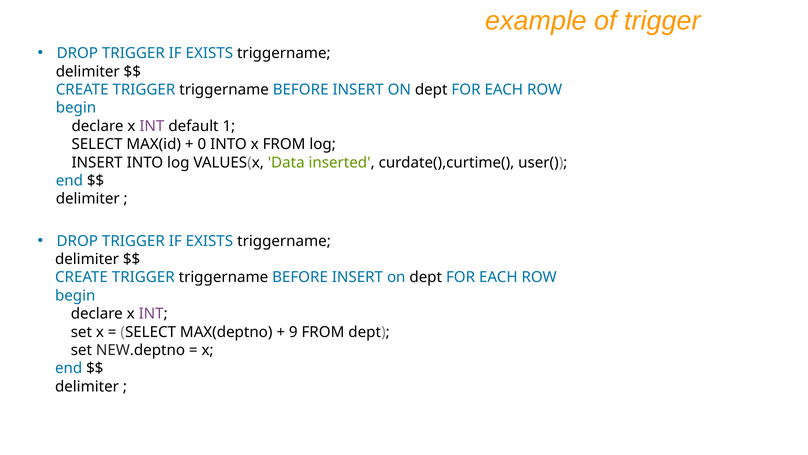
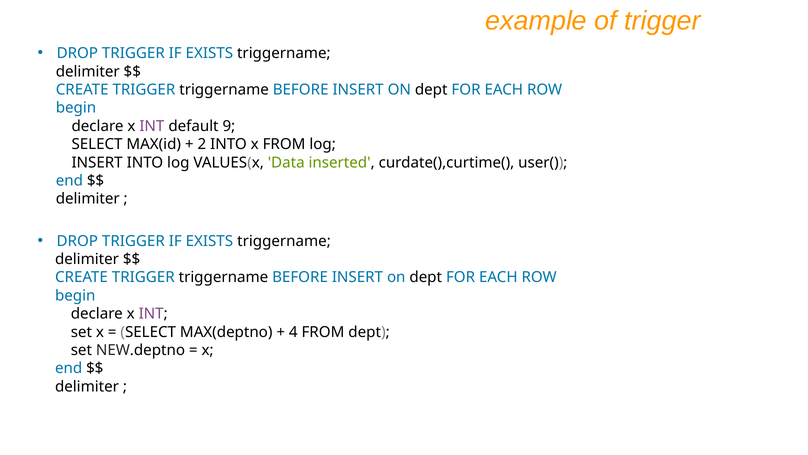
1: 1 -> 9 (229, 126)
0: 0 -> 2 (202, 144)
9: 9 -> 4 (293, 332)
